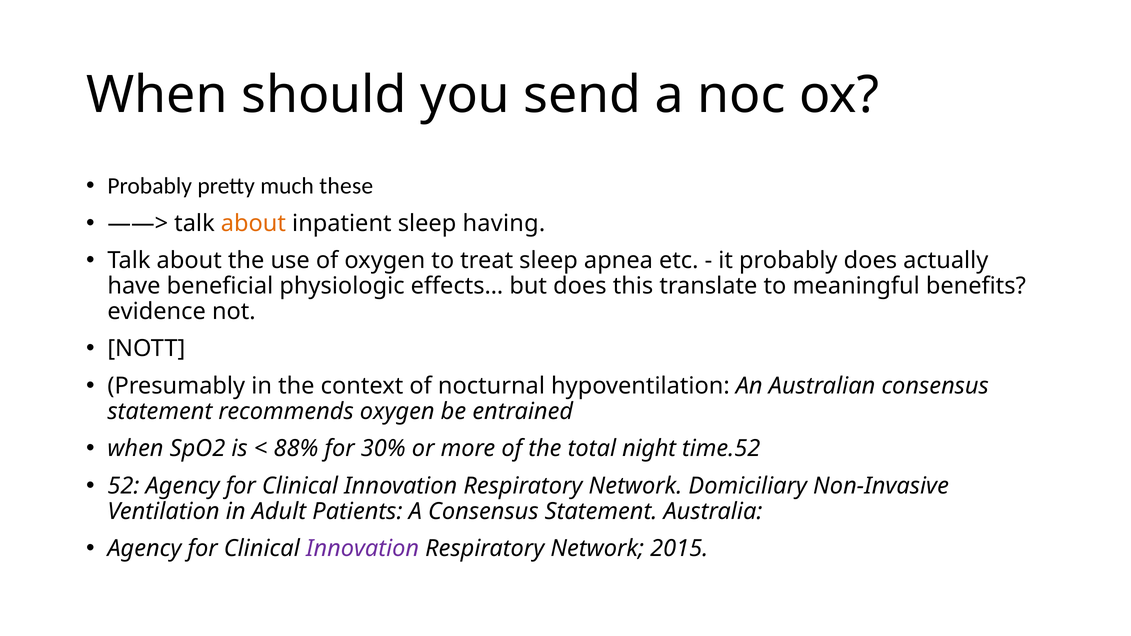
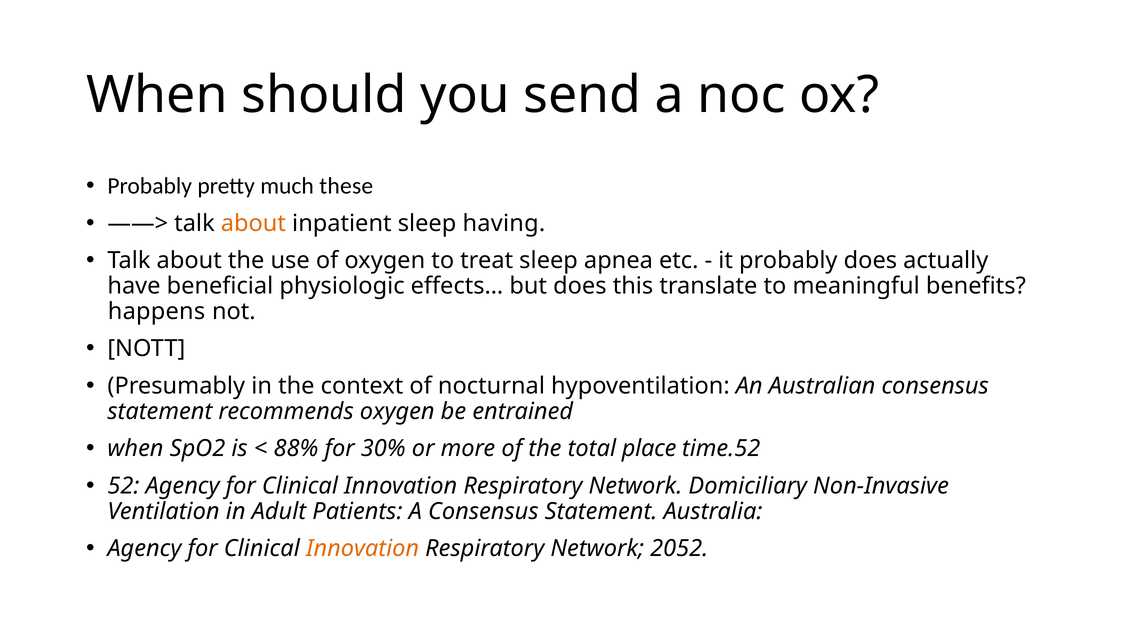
evidence: evidence -> happens (157, 312)
night: night -> place (649, 449)
Innovation colour: purple -> orange (363, 549)
2015: 2015 -> 2052 (679, 549)
